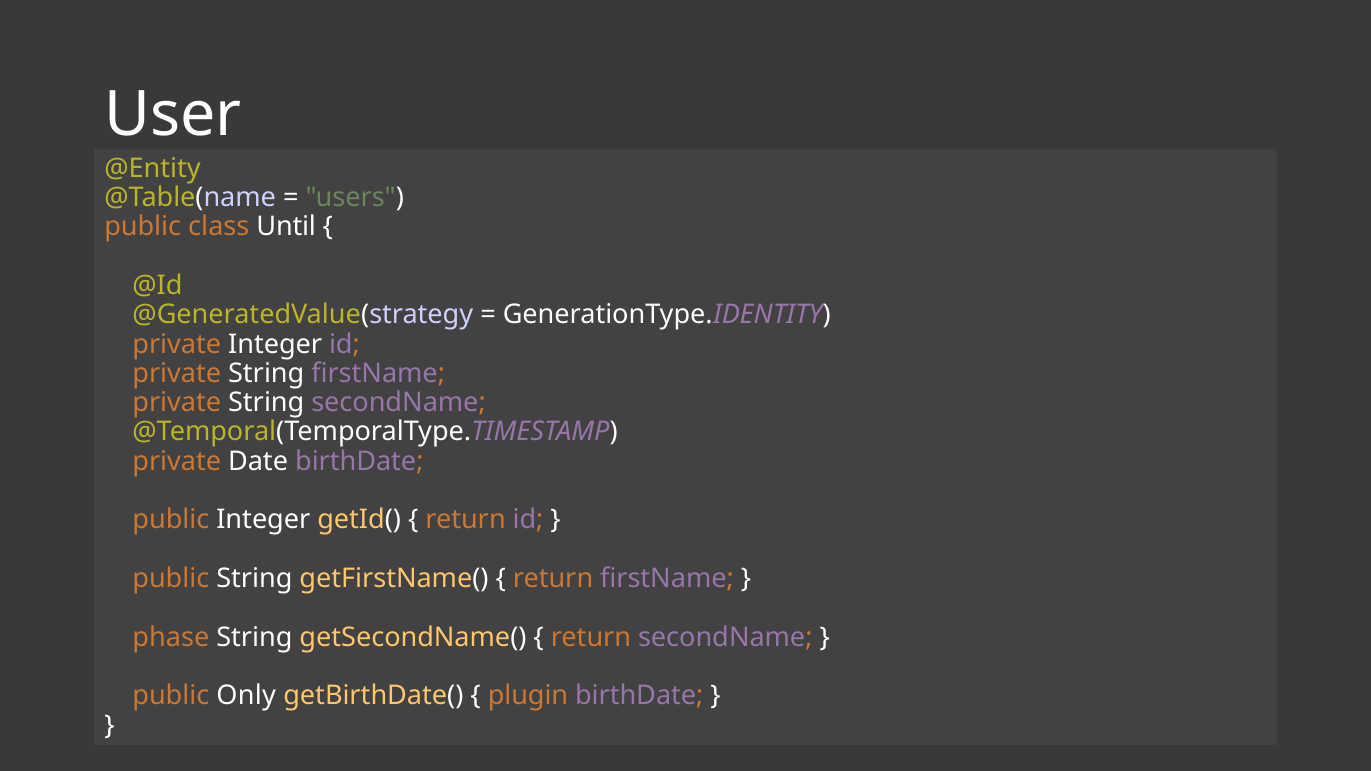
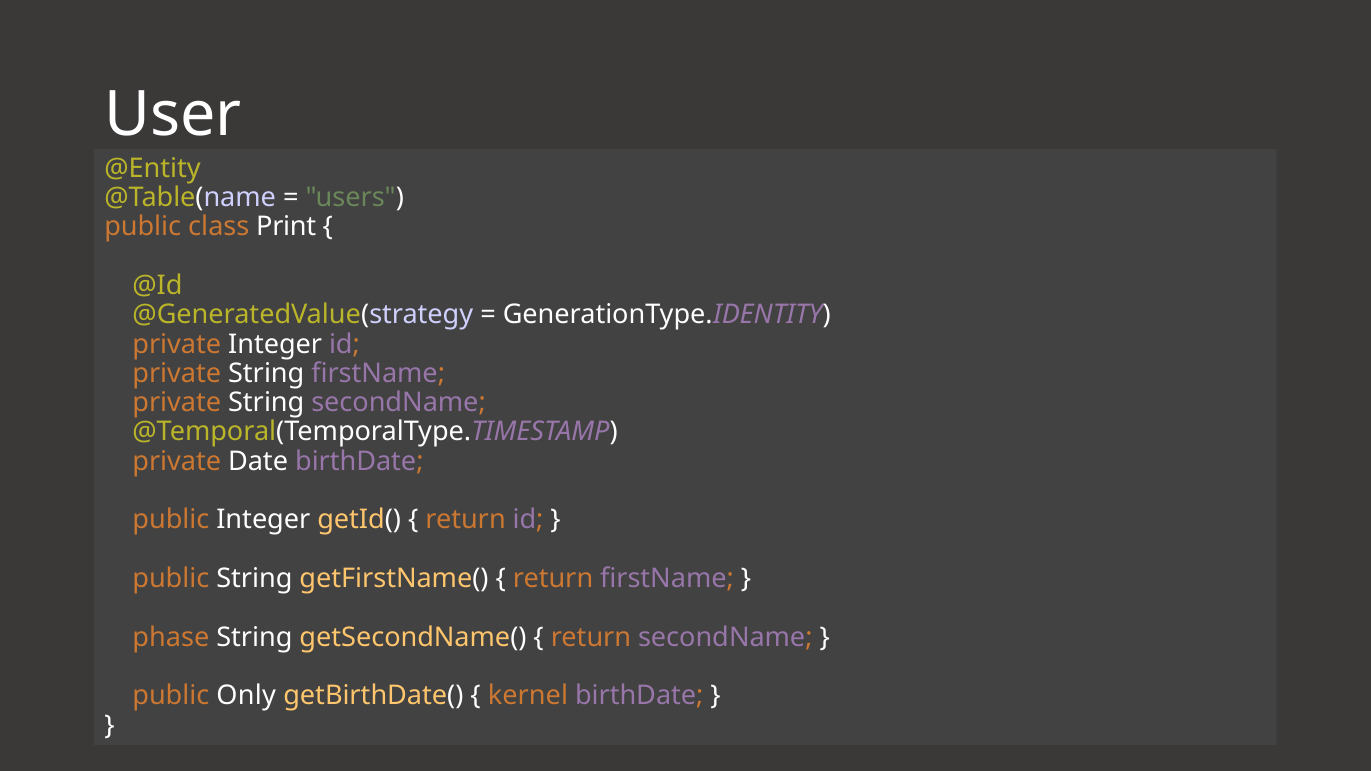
Until: Until -> Print (286, 227)
plugin: plugin -> kernel (528, 696)
